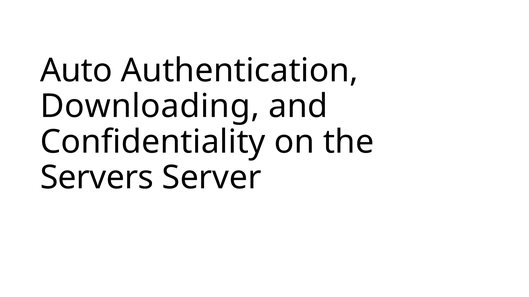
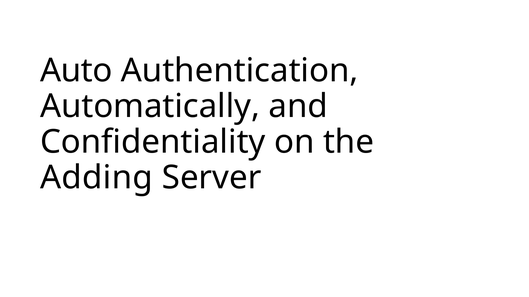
Downloading: Downloading -> Automatically (150, 107)
Servers: Servers -> Adding (96, 178)
